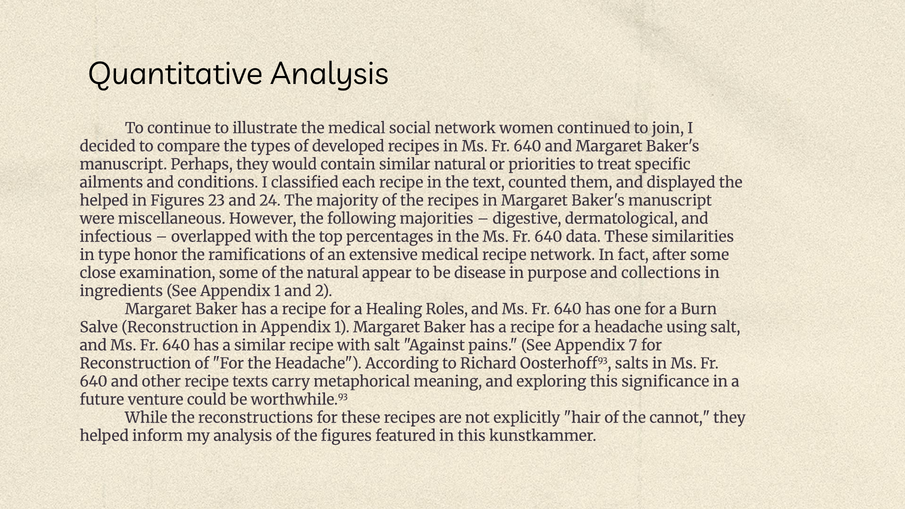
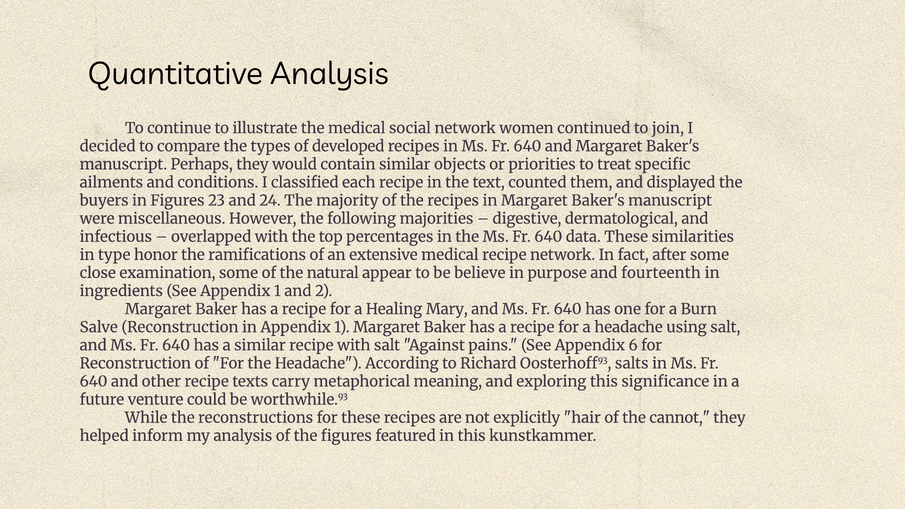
similar natural: natural -> objects (460, 164)
helped: helped -> buyers (104, 201)
disease: disease -> believe (480, 273)
collections: collections -> fourteenth (661, 273)
Roles: Roles -> Mary (447, 309)
7: 7 -> 6 (633, 345)
